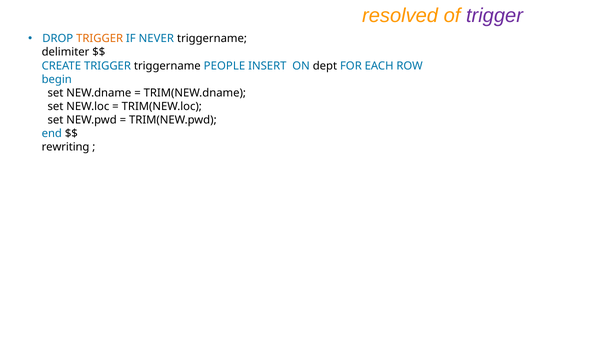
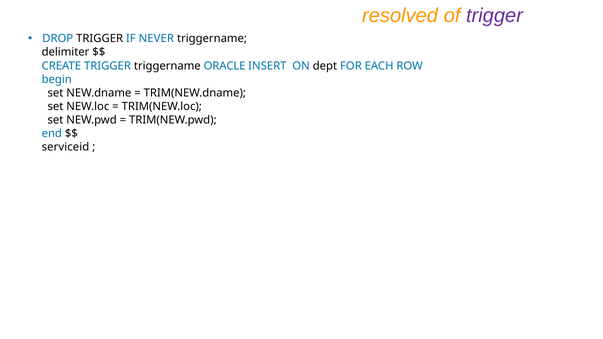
TRIGGER colour: orange -> black (100, 39)
PEOPLE: PEOPLE -> ORACLE (225, 66)
rewriting: rewriting -> serviceid (65, 147)
